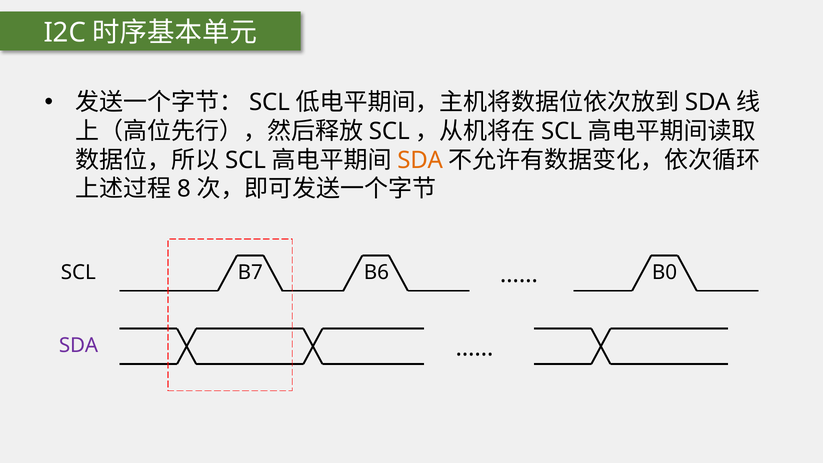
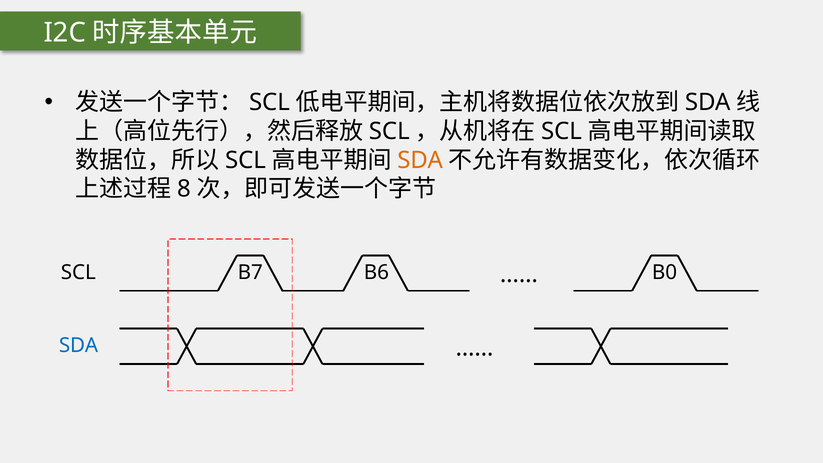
SDA colour: purple -> blue (78, 345)
